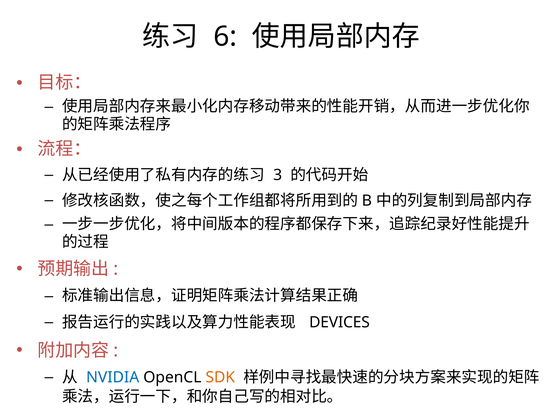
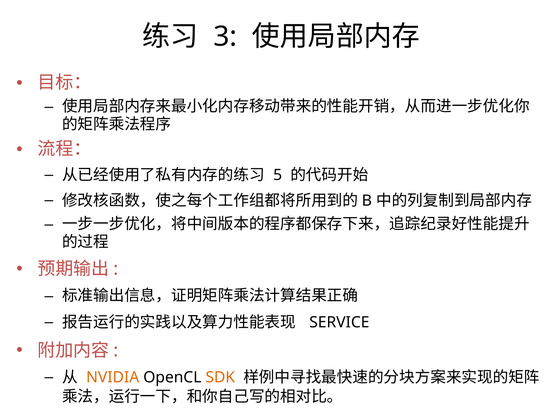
6: 6 -> 3 (225, 37)
3: 3 -> 5 (278, 175)
DEVICES: DEVICES -> SERVICE (339, 323)
NVIDIA colour: blue -> orange (113, 378)
